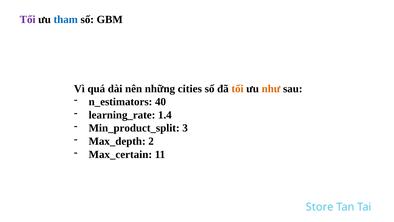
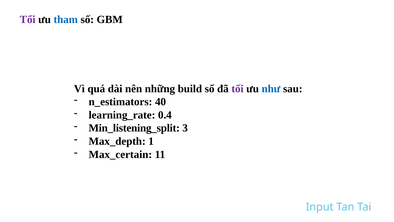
cities: cities -> build (190, 89)
tối colour: orange -> purple (237, 89)
như colour: orange -> blue (271, 89)
1.4: 1.4 -> 0.4 (165, 115)
Min_product_split: Min_product_split -> Min_listening_split (134, 128)
2: 2 -> 1 (151, 141)
Store: Store -> Input (320, 207)
